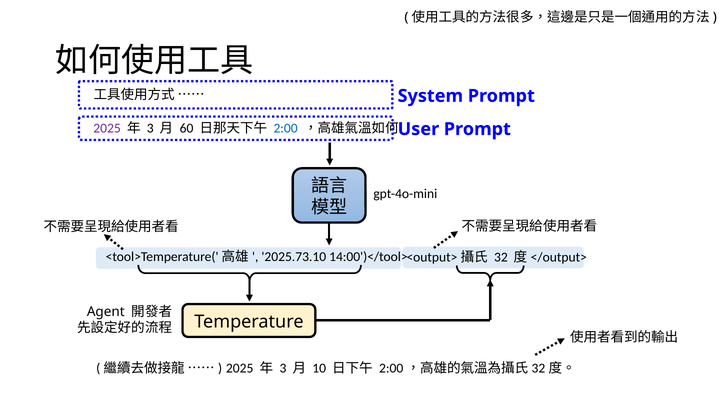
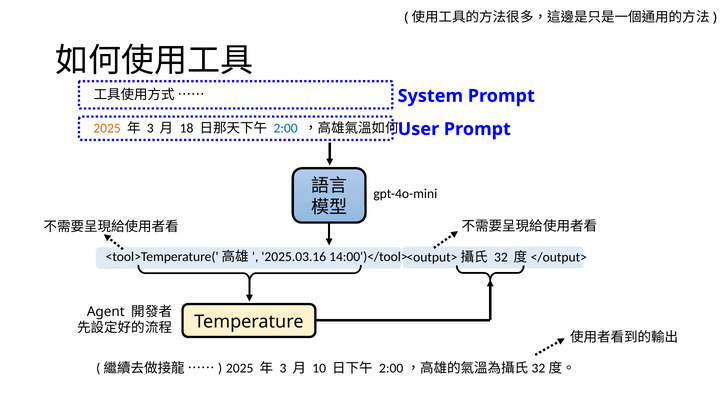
2025 colour: purple -> orange (107, 128)
60: 60 -> 18 (187, 128)
2025.73.10: 2025.73.10 -> 2025.03.16 (294, 257)
